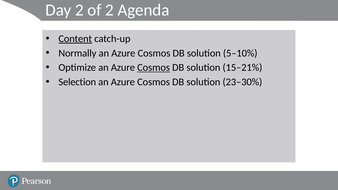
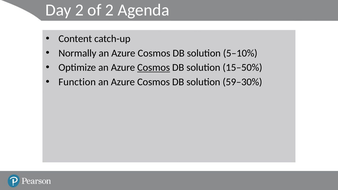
Content underline: present -> none (75, 39)
15–21%: 15–21% -> 15–50% (242, 68)
Selection: Selection -> Function (77, 82)
23–30%: 23–30% -> 59–30% (242, 82)
